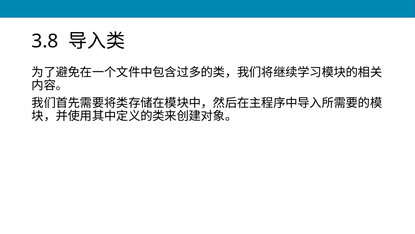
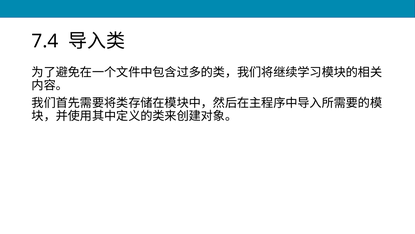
3.8: 3.8 -> 7.4 (45, 41)
